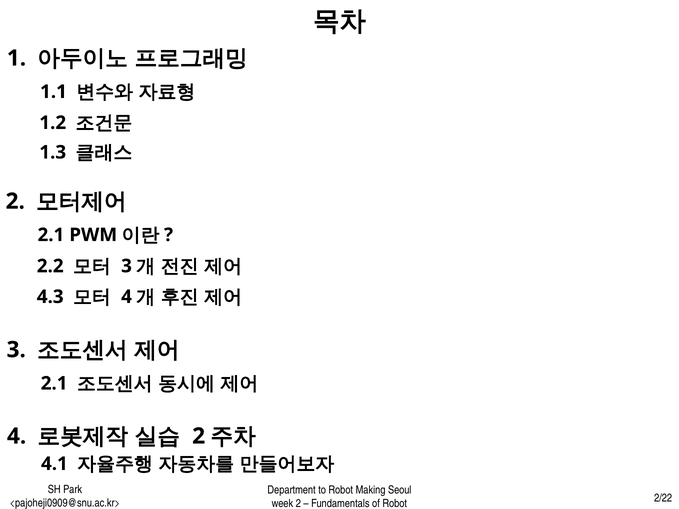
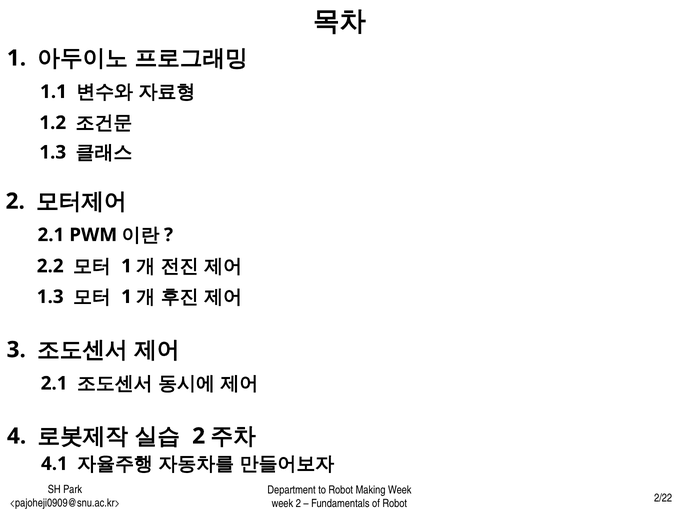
3: 3 -> 1 (126, 266)
4.3: 4.3 -> 1.3 (50, 297)
4: 4 -> 1 (126, 297)
Making Seoul: Seoul -> Week (400, 490)
